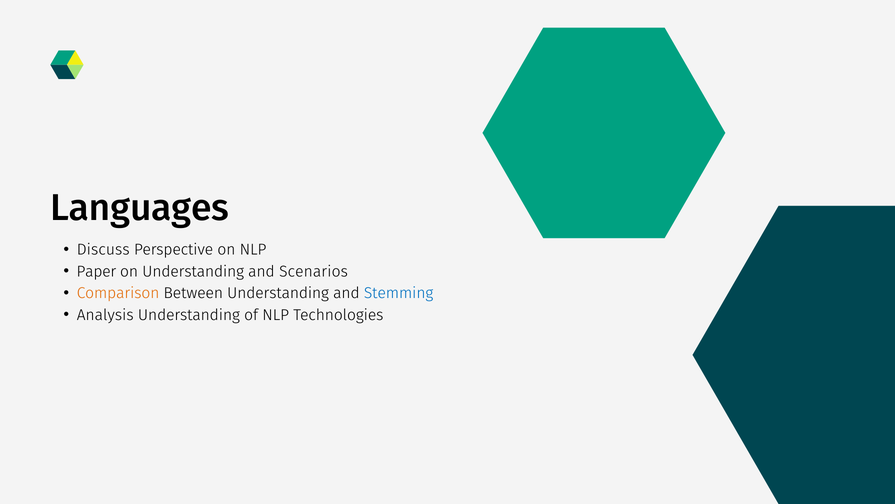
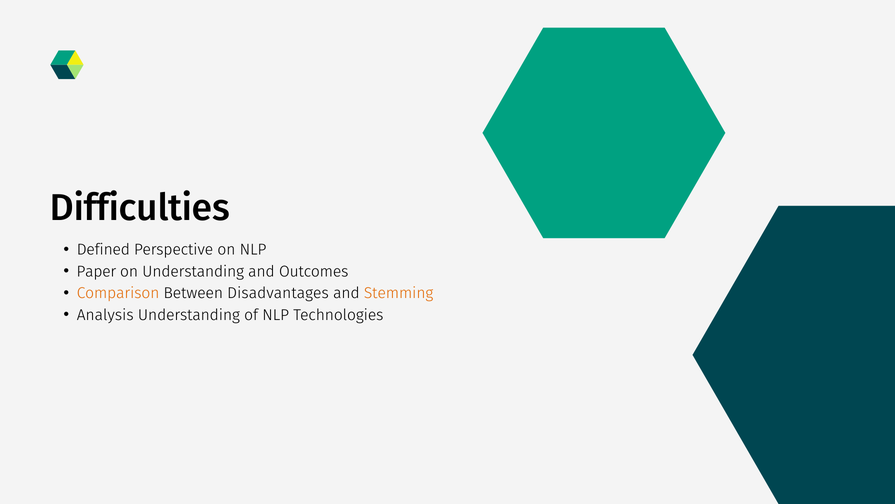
Languages: Languages -> Difficulties (140, 208)
Discuss: Discuss -> Defined (103, 250)
Scenarios: Scenarios -> Outcomes (314, 271)
Between Understanding: Understanding -> Disadvantages (278, 293)
Stemming colour: blue -> orange (399, 293)
